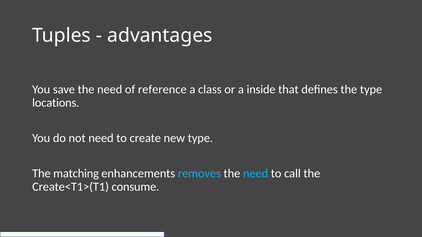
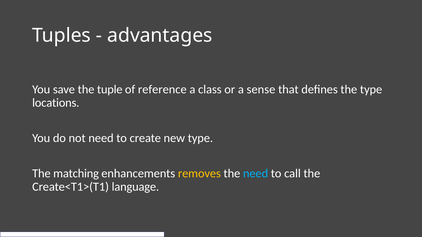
save the need: need -> tuple (110, 90)
inside: inside -> sense (261, 90)
removes colour: light blue -> yellow (199, 174)
consume: consume -> language (135, 187)
